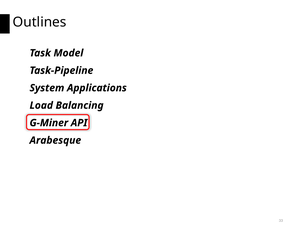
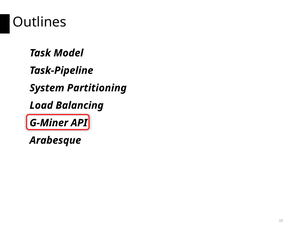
Applications: Applications -> Partitioning (97, 88)
